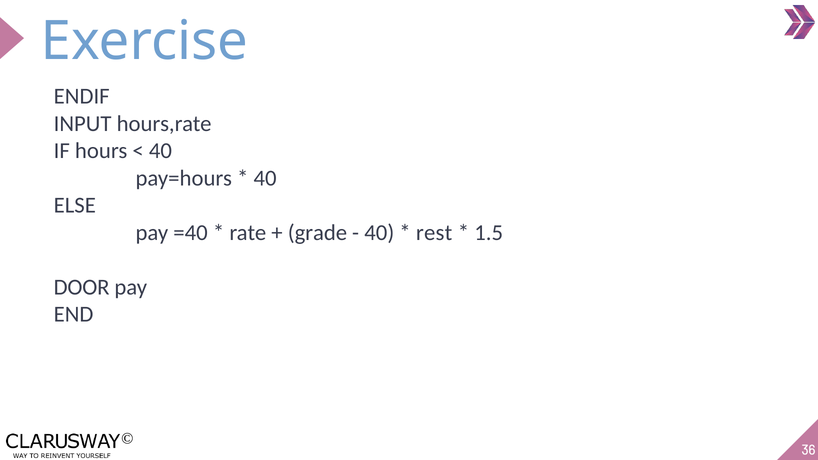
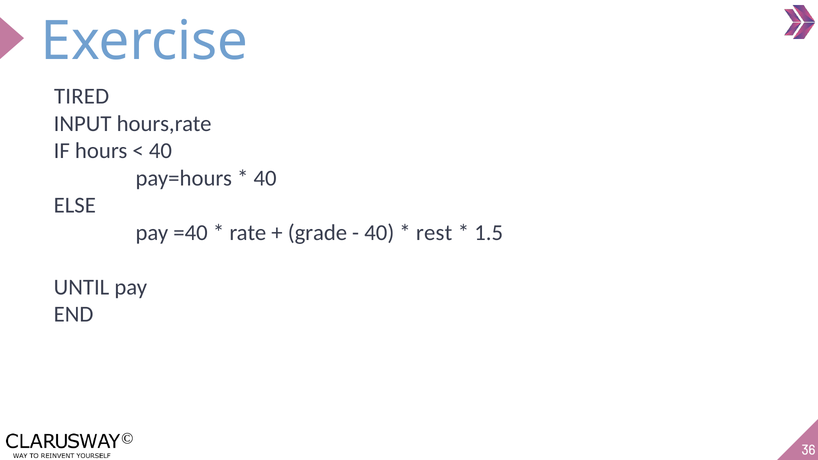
ENDIF: ENDIF -> TIRED (82, 96)
DOOR: DOOR -> UNTIL (81, 287)
